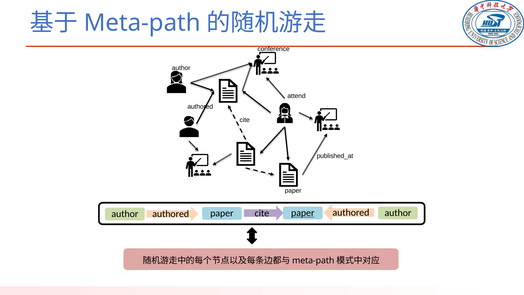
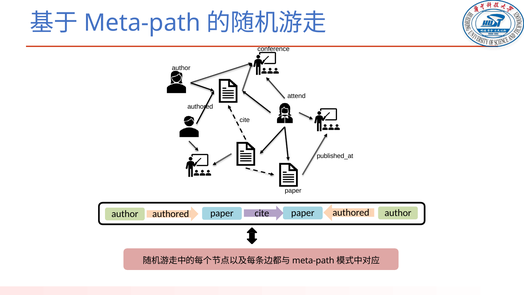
paper underline: present -> none (303, 213)
